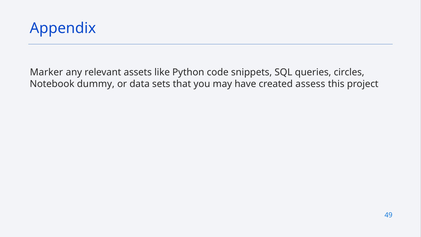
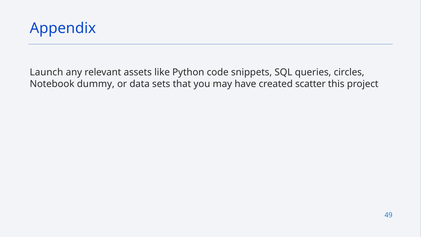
Marker: Marker -> Launch (46, 72)
assess: assess -> scatter (310, 84)
